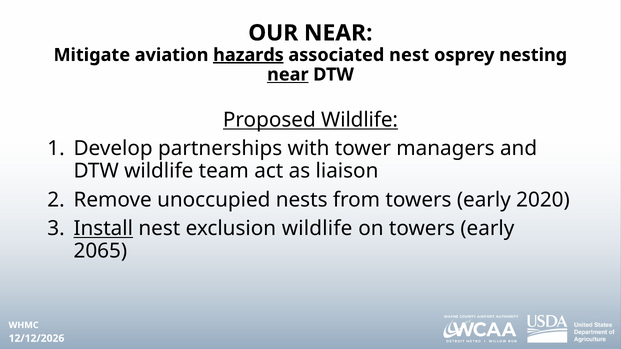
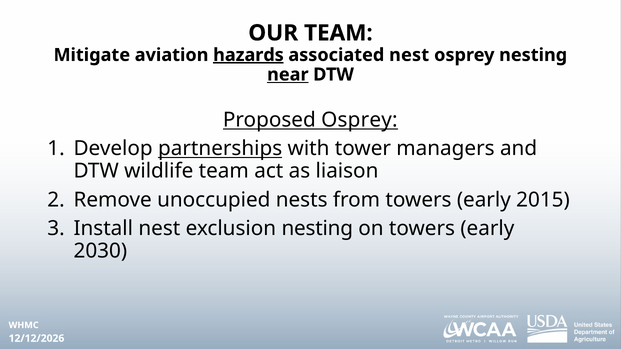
OUR NEAR: NEAR -> TEAM (338, 33)
Proposed Wildlife: Wildlife -> Osprey (359, 120)
partnerships underline: none -> present (220, 149)
2020: 2020 -> 2015 (543, 200)
Install underline: present -> none (103, 229)
exclusion wildlife: wildlife -> nesting (317, 229)
2065: 2065 -> 2030 (100, 251)
